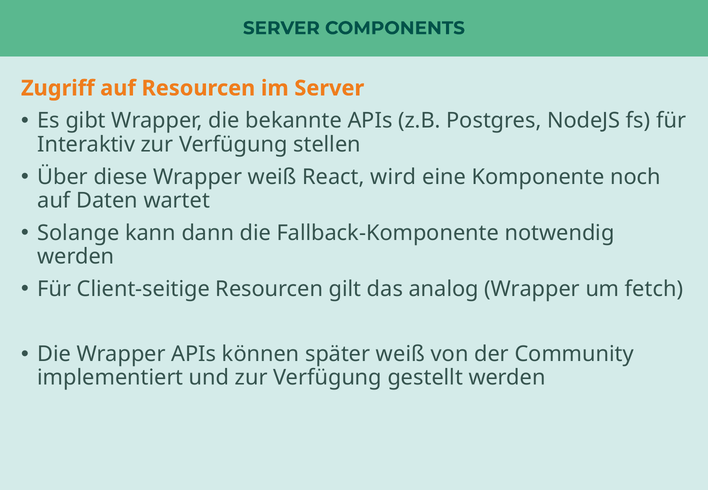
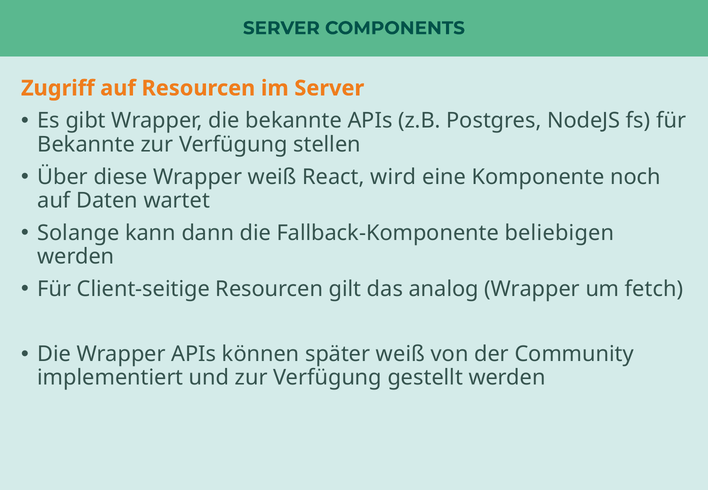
Interaktiv: Interaktiv -> Bekannte (86, 144)
notwendig: notwendig -> beliebigen (559, 233)
